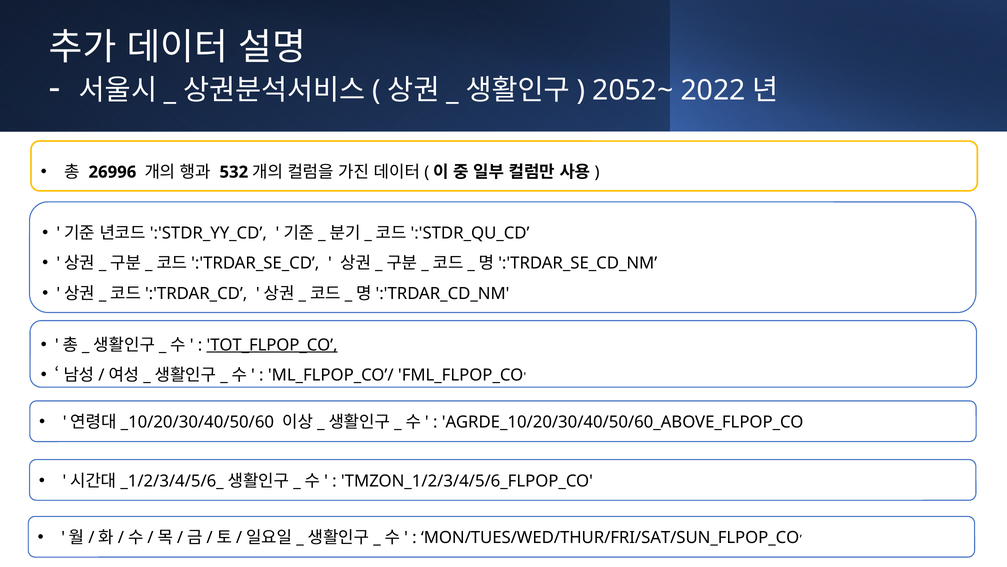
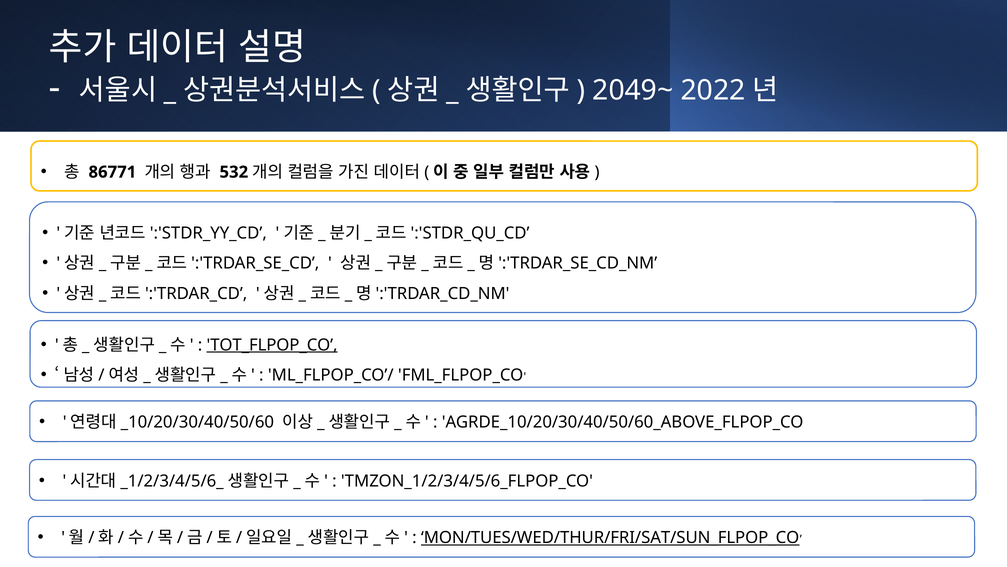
2052~: 2052~ -> 2049~ (633, 90)
26996: 26996 -> 86771 (112, 172)
MON/TUES/WED/THUR/FRI/SAT/SUN_FLPOP_CO underline: none -> present (610, 537)
